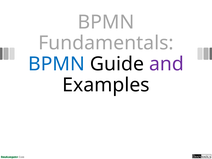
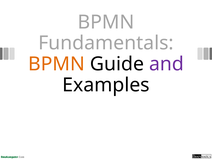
BPMN colour: blue -> orange (56, 64)
